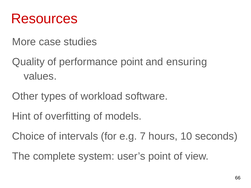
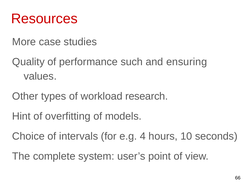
performance point: point -> such (132, 62)
software: software -> research (147, 96)
7: 7 -> 4 (143, 136)
